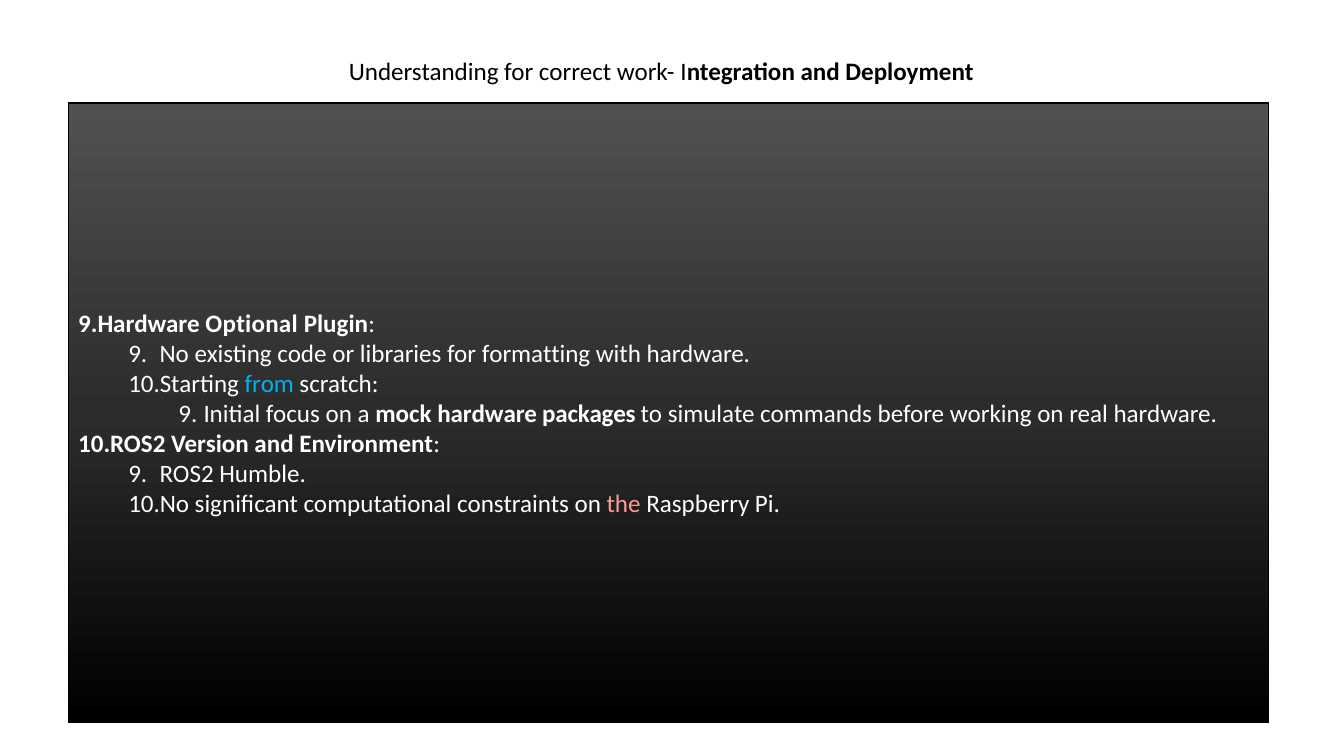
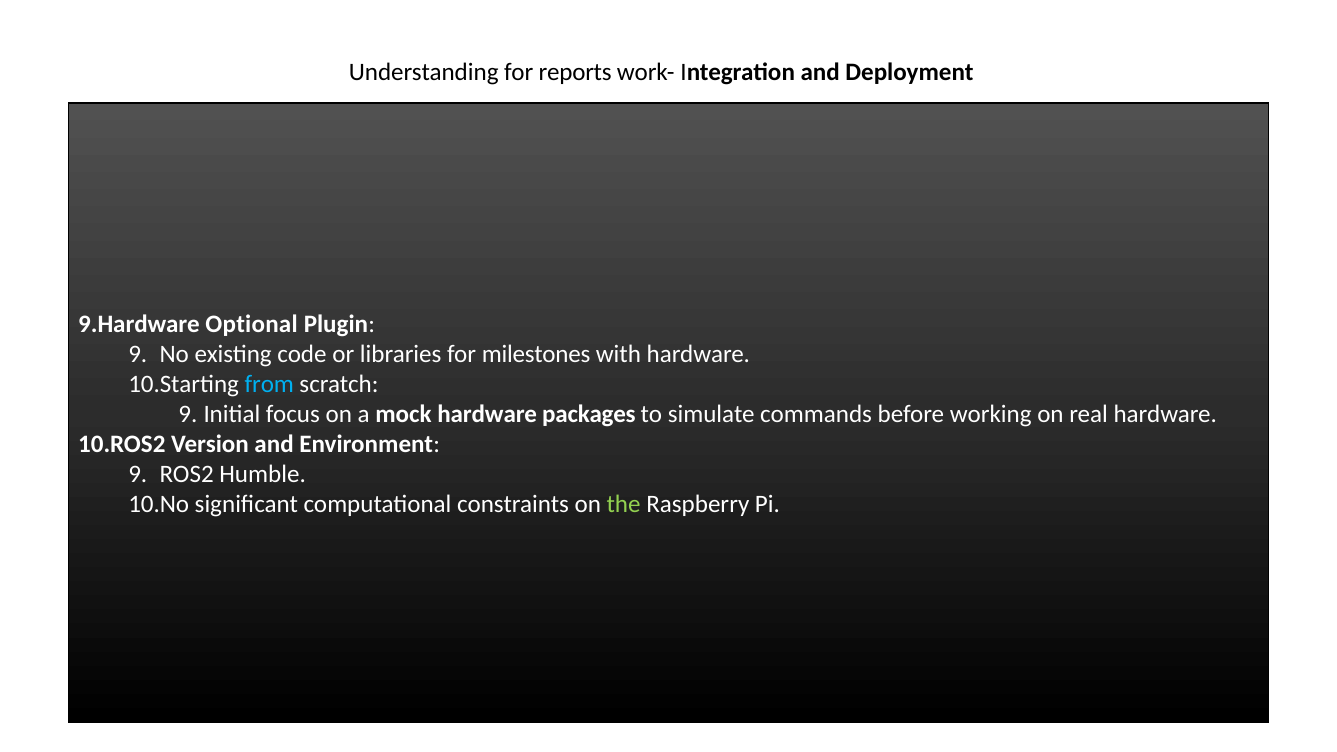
correct: correct -> reports (575, 72)
formatting: formatting -> milestones (536, 354)
the colour: pink -> light green (624, 505)
